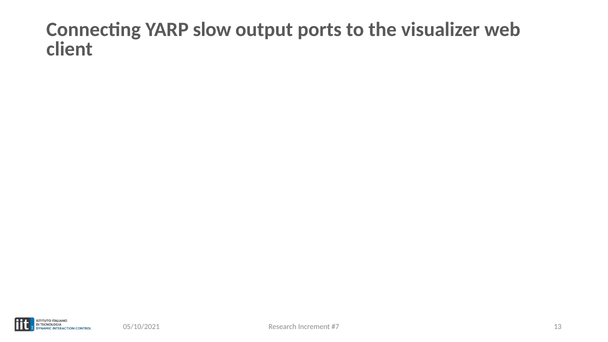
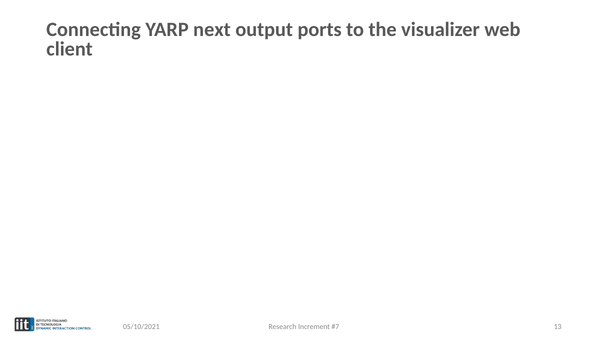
slow: slow -> next (212, 30)
